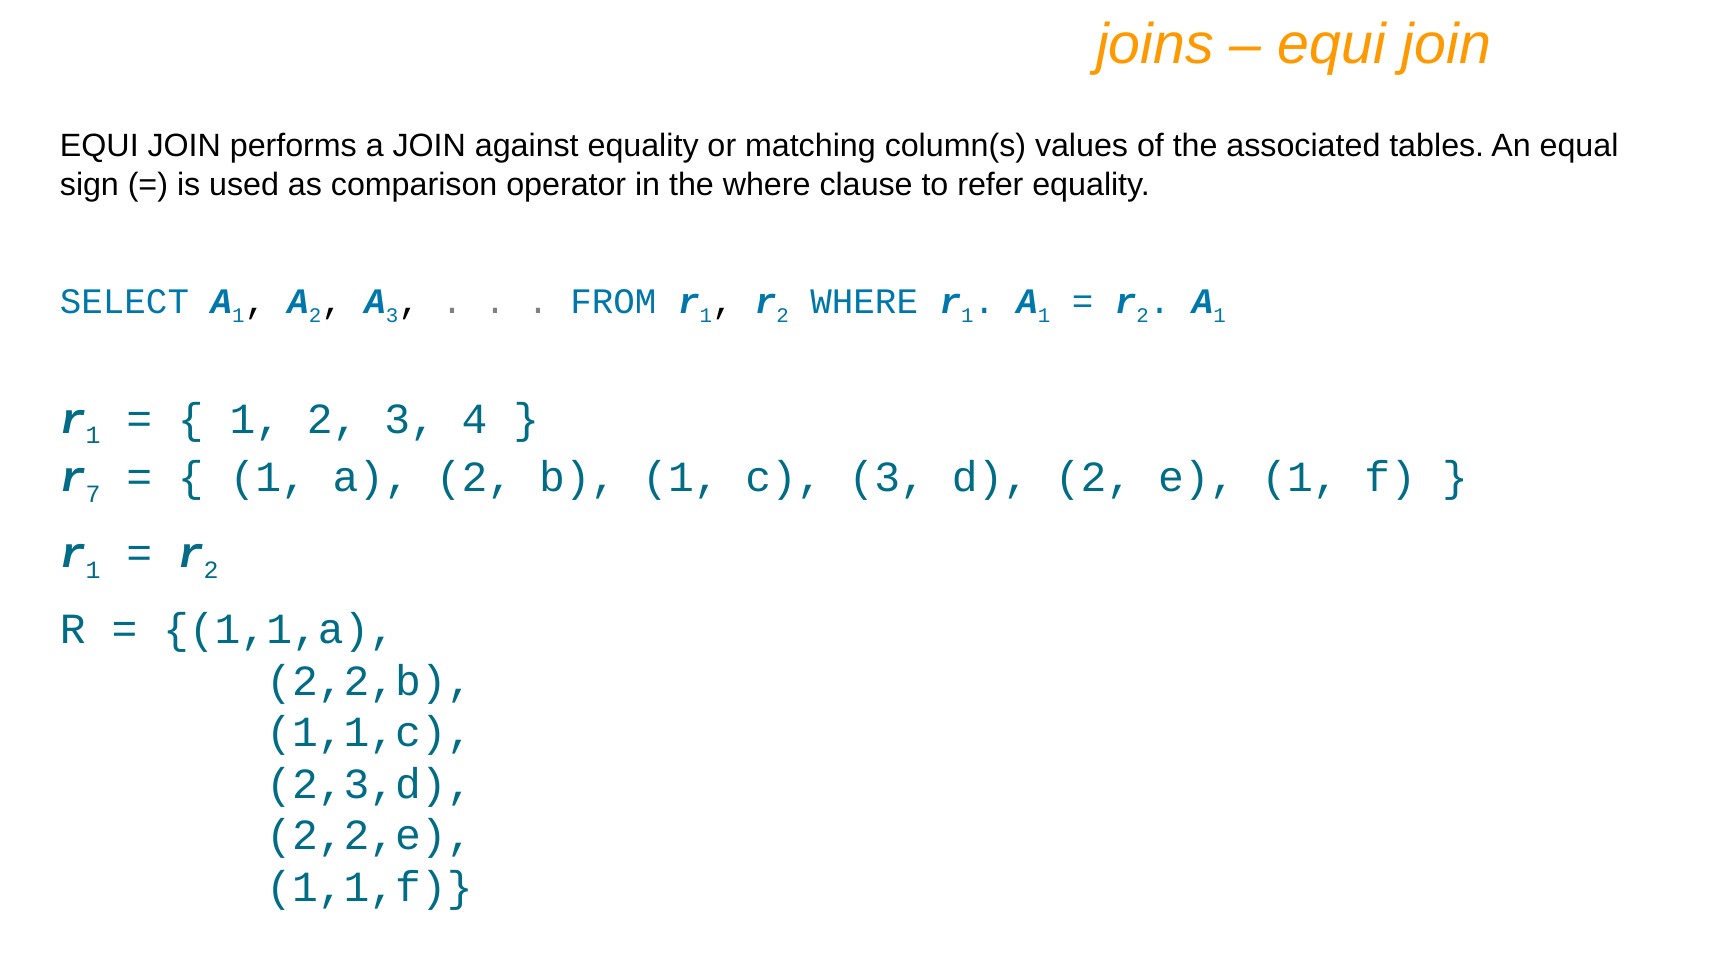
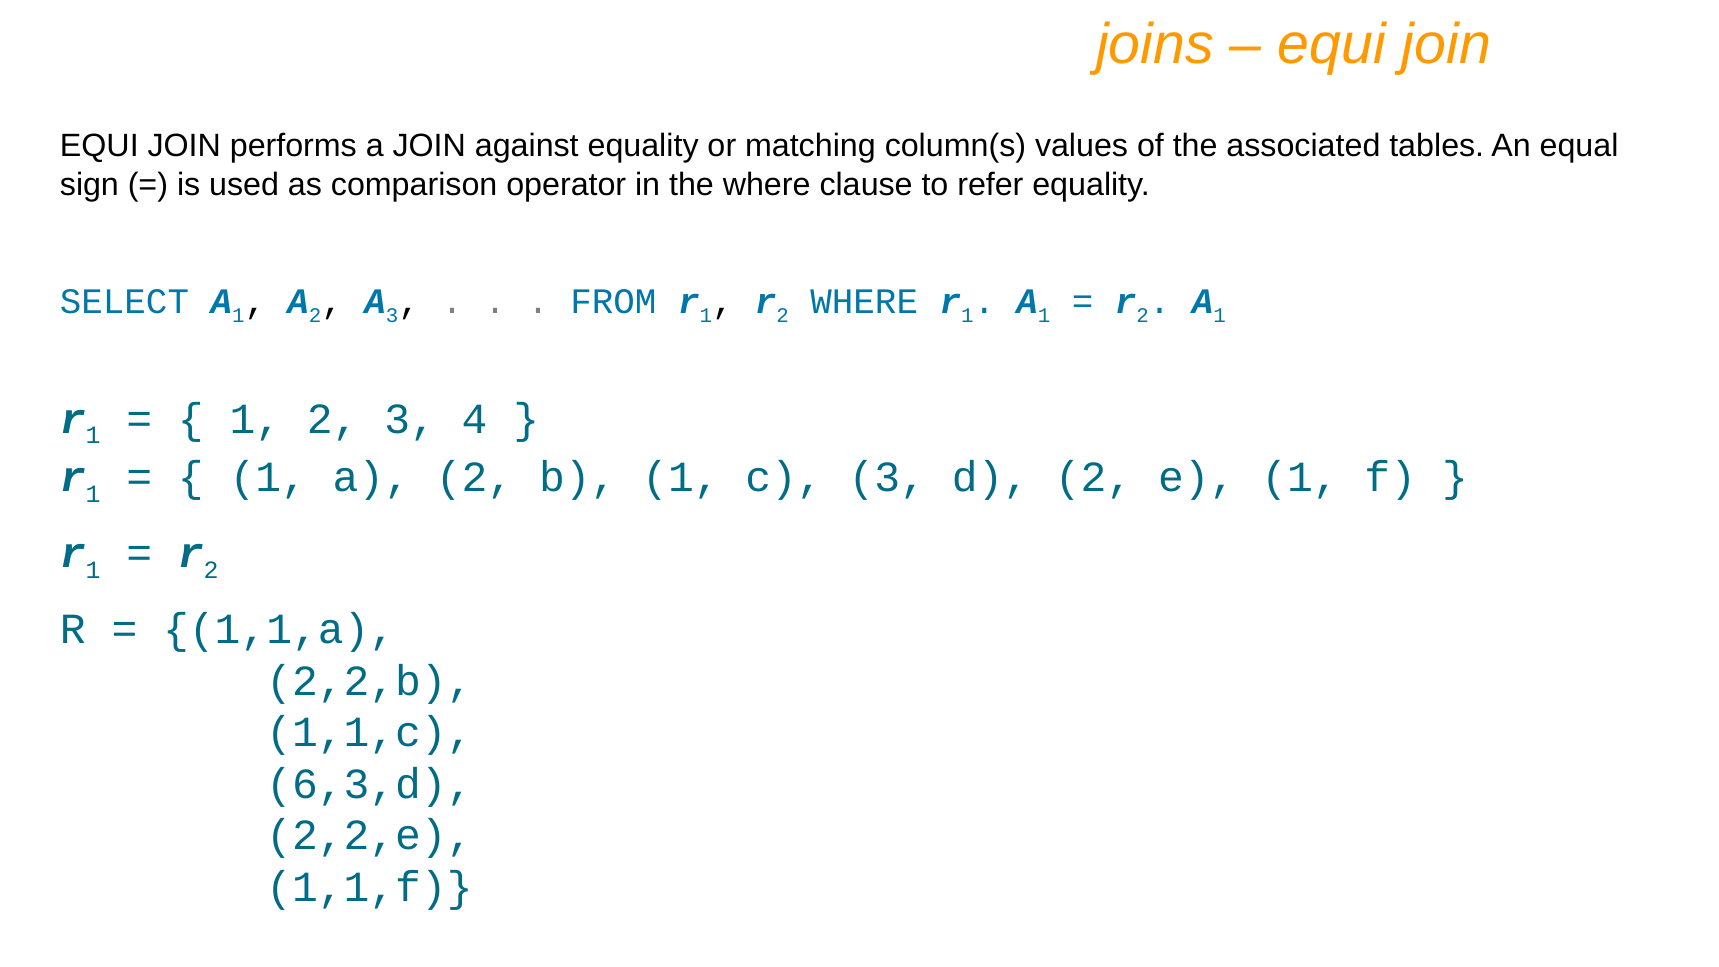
7: 7 -> 1 (93, 494)
2,3,d: 2,3,d -> 6,3,d (369, 784)
